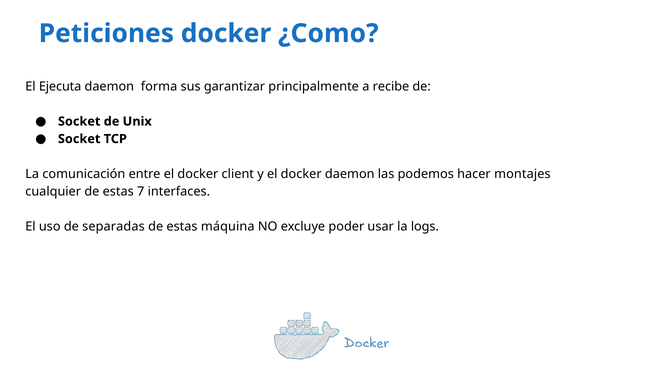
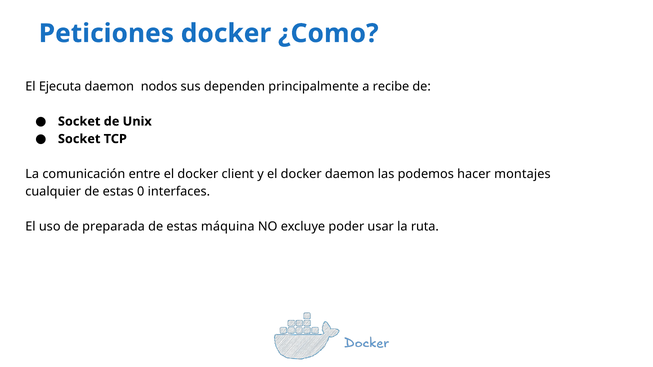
forma: forma -> nodos (159, 87)
garantizar: garantizar -> dependen (234, 87)
7: 7 -> 0 (141, 192)
separadas: separadas -> preparada (114, 227)
logs: logs -> ruta (425, 227)
